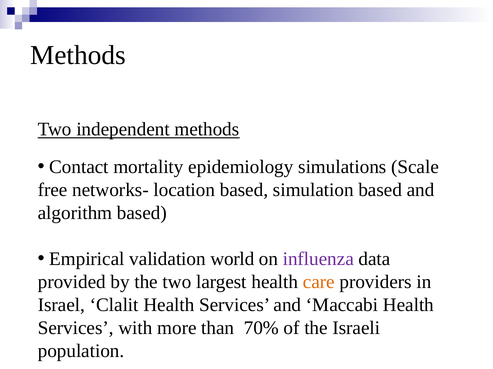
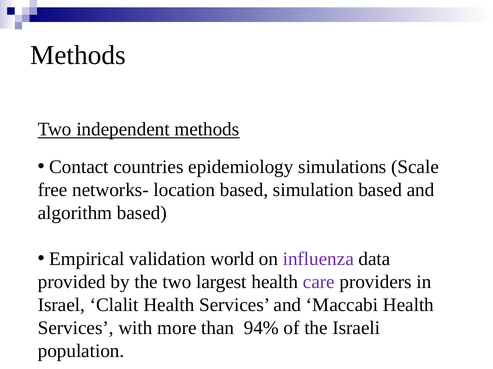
mortality: mortality -> countries (148, 167)
care colour: orange -> purple (319, 282)
70%: 70% -> 94% (261, 328)
